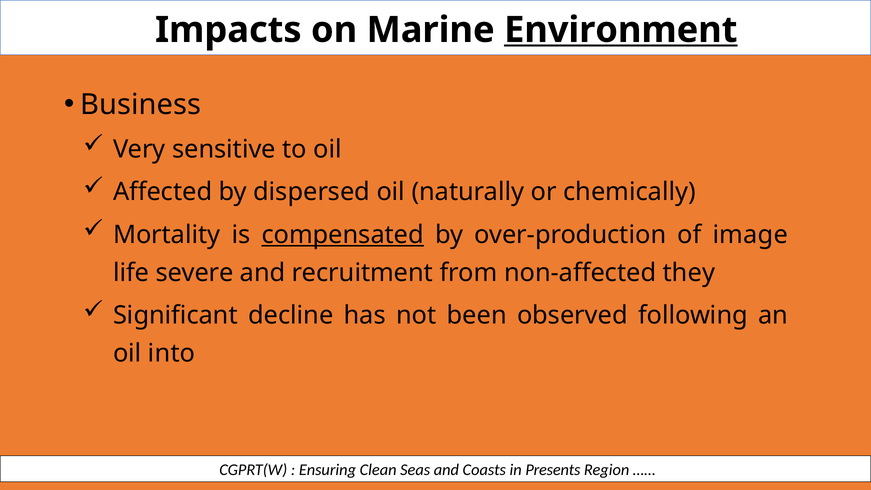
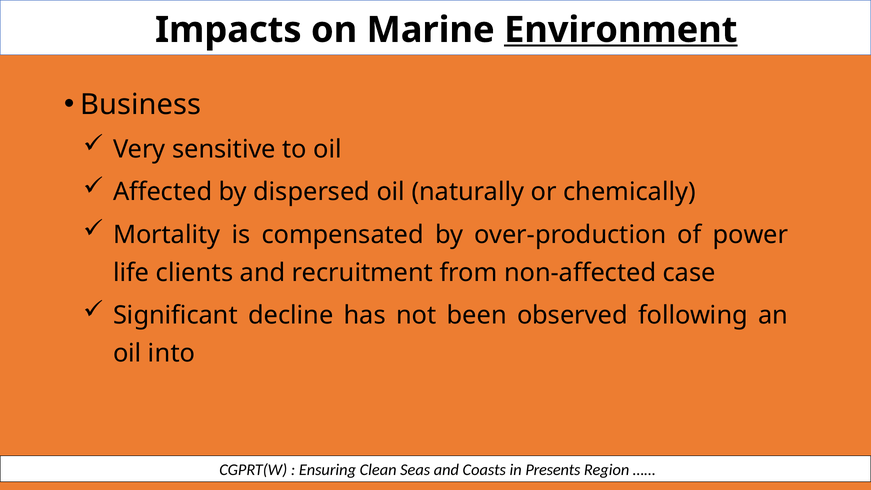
compensated underline: present -> none (343, 235)
image: image -> power (750, 235)
severe: severe -> clients (194, 273)
they: they -> case (689, 273)
